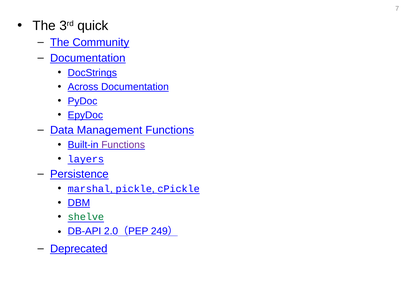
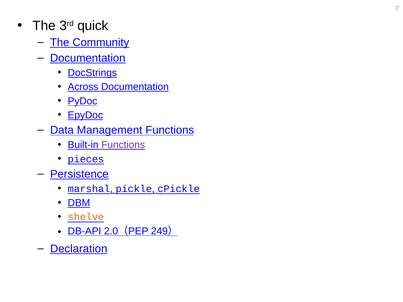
layers: layers -> pieces (86, 159)
shelve colour: green -> orange (86, 217)
Deprecated: Deprecated -> Declaration (79, 249)
